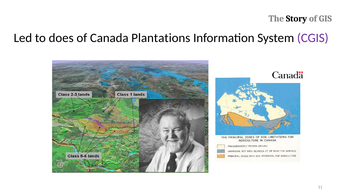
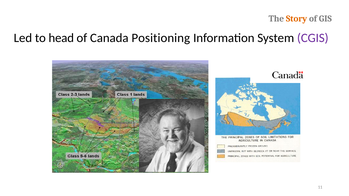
Story colour: black -> orange (297, 19)
does: does -> head (61, 38)
Plantations: Plantations -> Positioning (161, 38)
